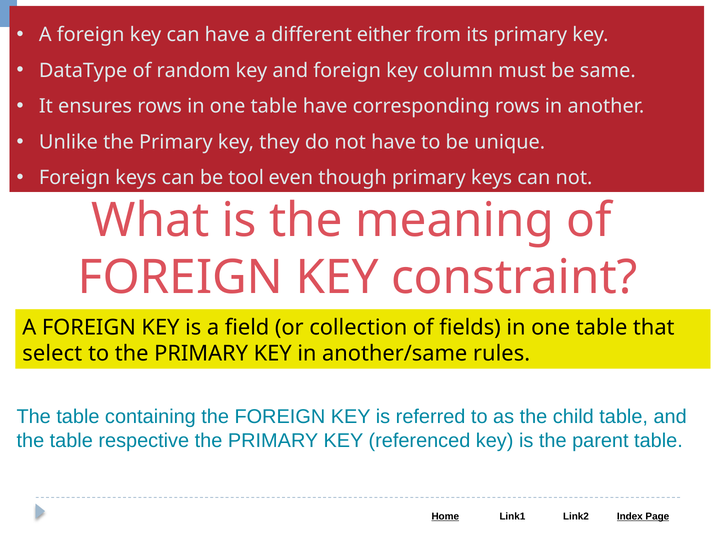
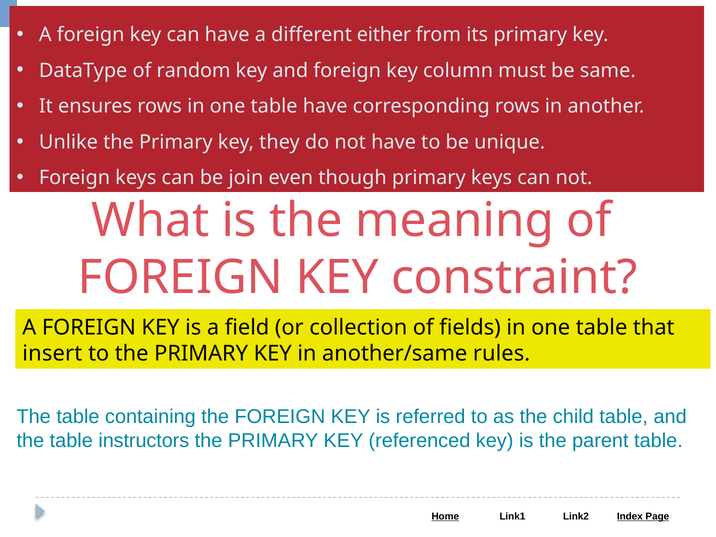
tool: tool -> join (246, 178)
select: select -> insert (52, 354)
respective: respective -> instructors (144, 440)
